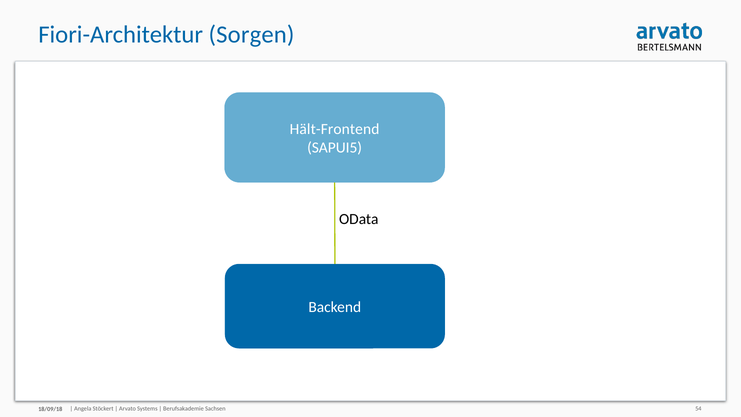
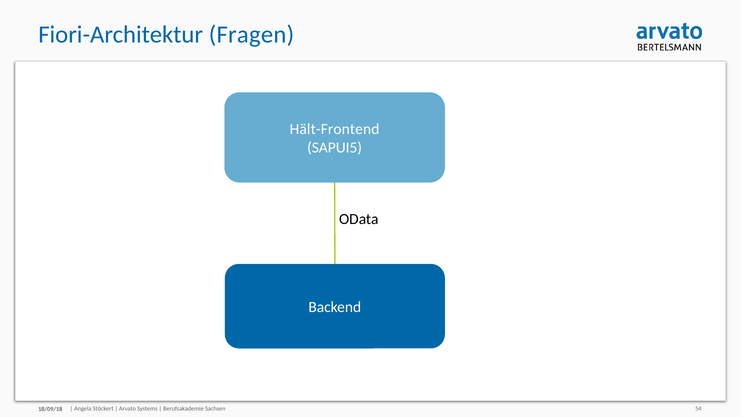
Sorgen: Sorgen -> Fragen (251, 35)
